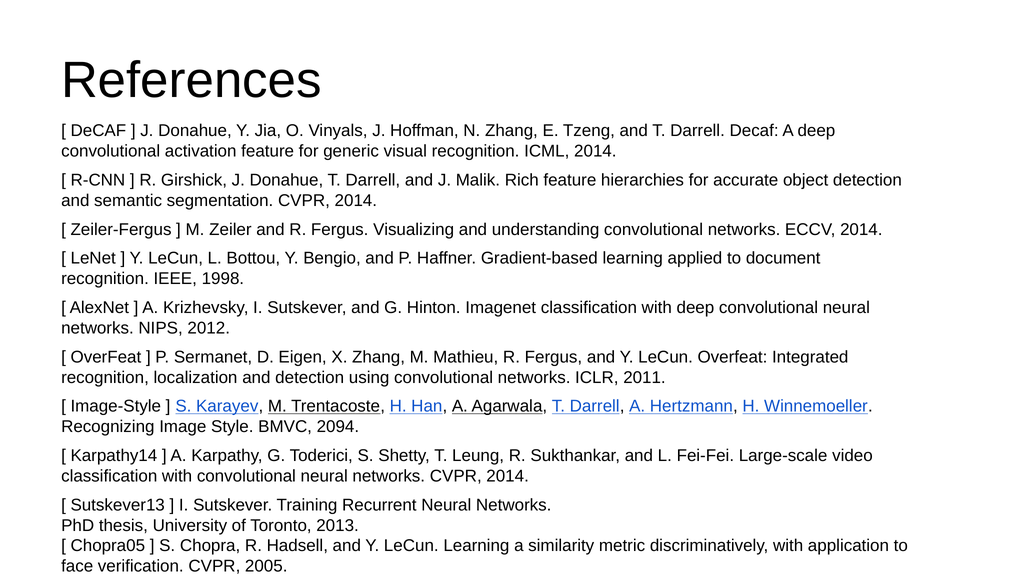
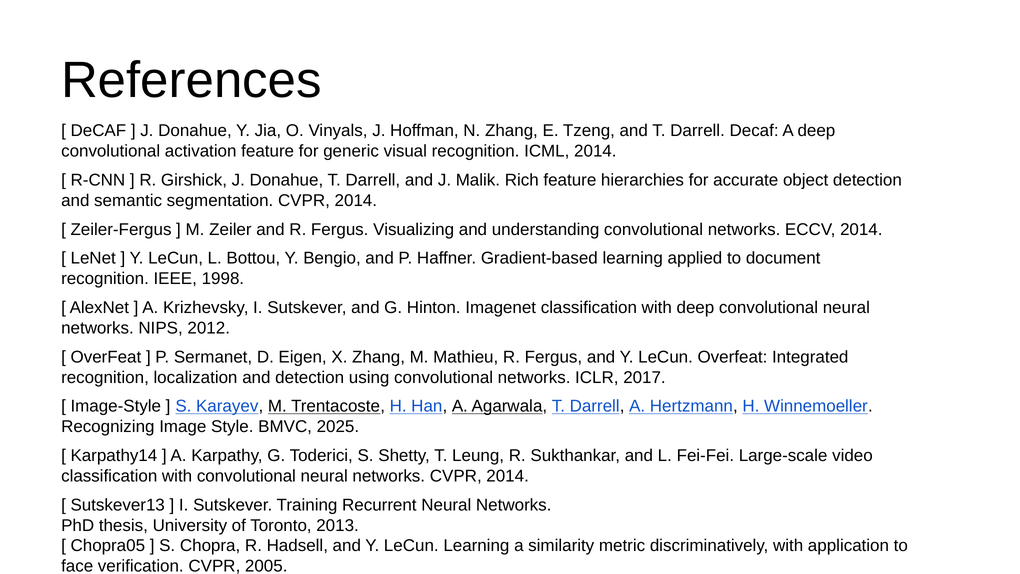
2011: 2011 -> 2017 (644, 377)
2094: 2094 -> 2025 (338, 427)
